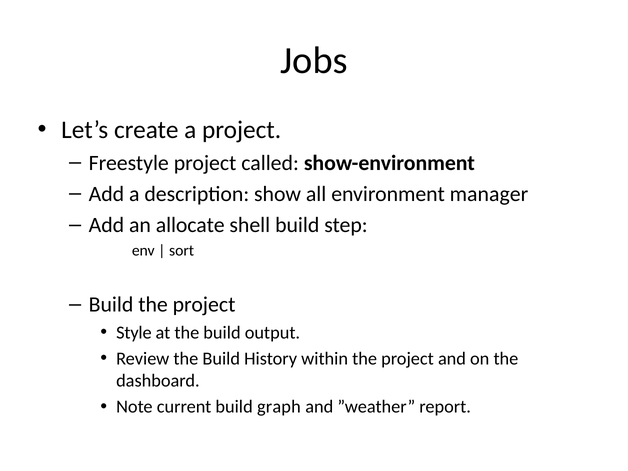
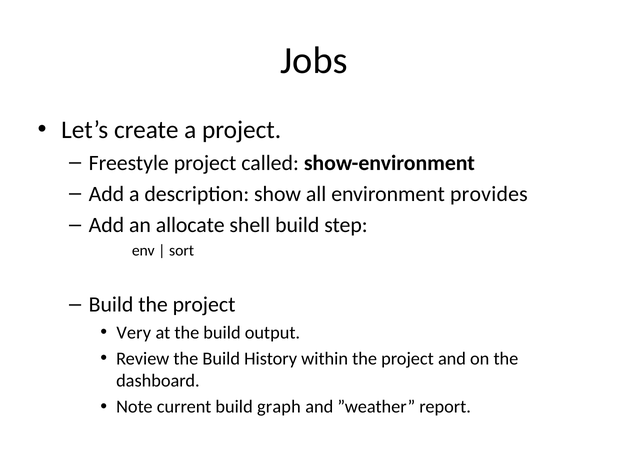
manager: manager -> provides (489, 194)
Style: Style -> Very (134, 333)
